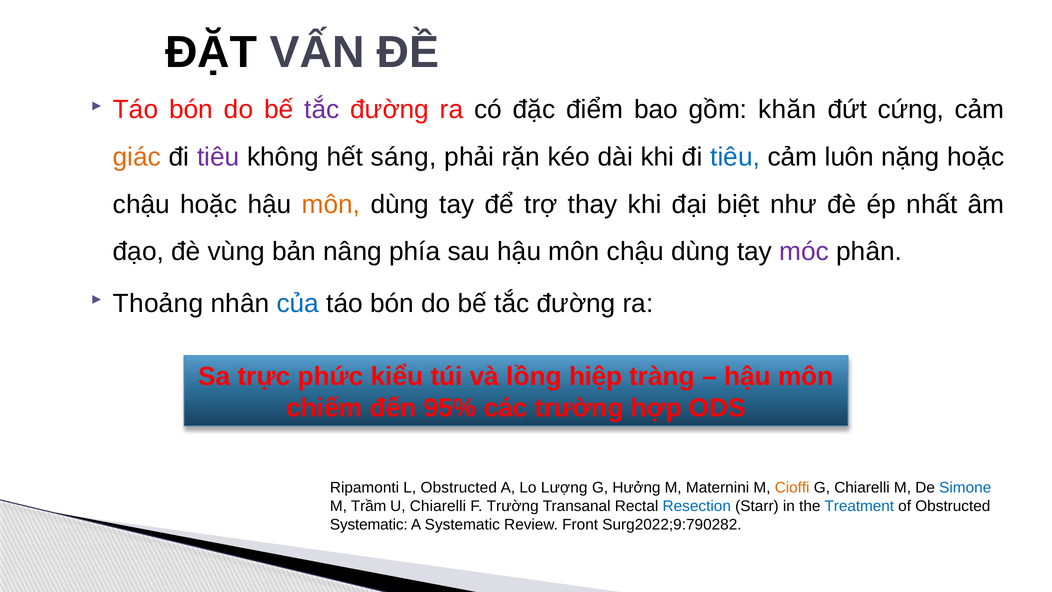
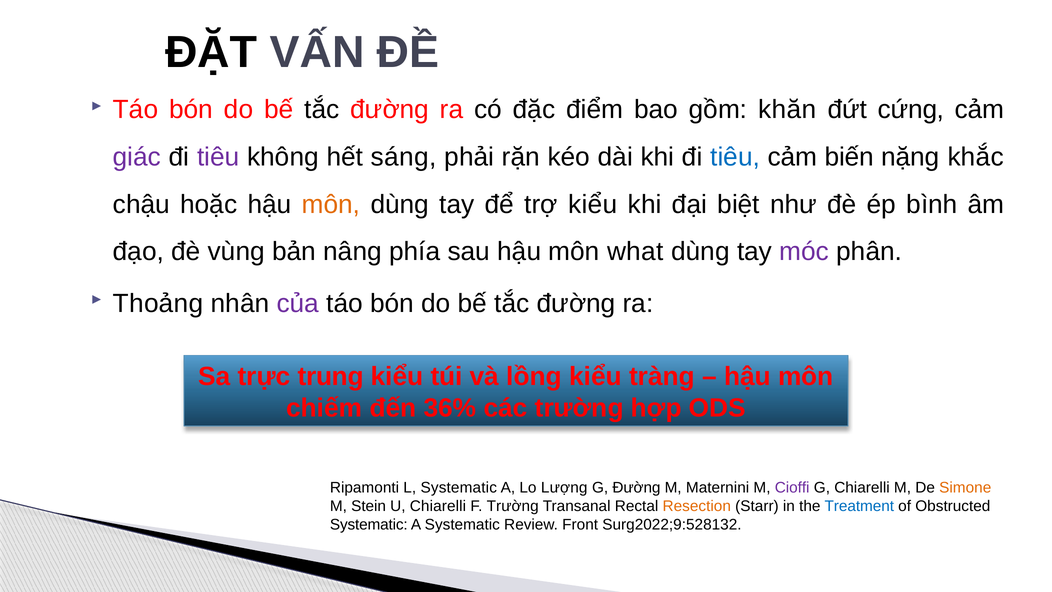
tắc colour: purple -> black (322, 110)
giác colour: orange -> purple (137, 157)
luôn: luôn -> biến (849, 157)
nặng hoặc: hoặc -> khắc (976, 157)
trợ thay: thay -> kiểu (593, 204)
nhất: nhất -> bình (932, 204)
môn chậu: chậu -> what (635, 252)
của colour: blue -> purple (298, 303)
phức: phức -> trung (331, 377)
lồng hiệp: hiệp -> kiểu (596, 377)
95%: 95% -> 36% (450, 408)
L Obstructed: Obstructed -> Systematic (459, 488)
G Hưởng: Hưởng -> Đường (636, 488)
Cioffi colour: orange -> purple (792, 488)
Simone colour: blue -> orange (965, 488)
Trầm: Trầm -> Stein (369, 506)
Resection colour: blue -> orange (697, 506)
Surg2022;9:790282: Surg2022;9:790282 -> Surg2022;9:528132 (672, 524)
